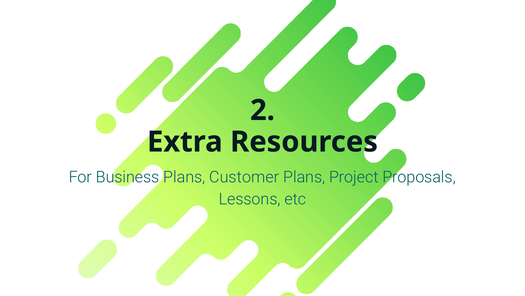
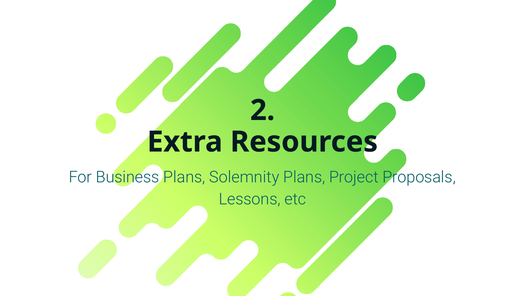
Customer: Customer -> Solemnity (244, 177)
